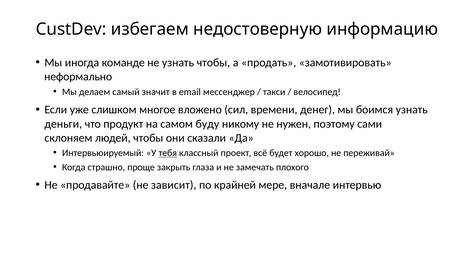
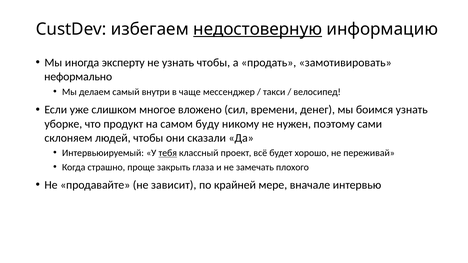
недостоверную underline: none -> present (258, 29)
команде: команде -> эксперту (123, 63)
значит: значит -> внутри (156, 92)
email: email -> чаще (190, 92)
деньги: деньги -> уборке (63, 124)
